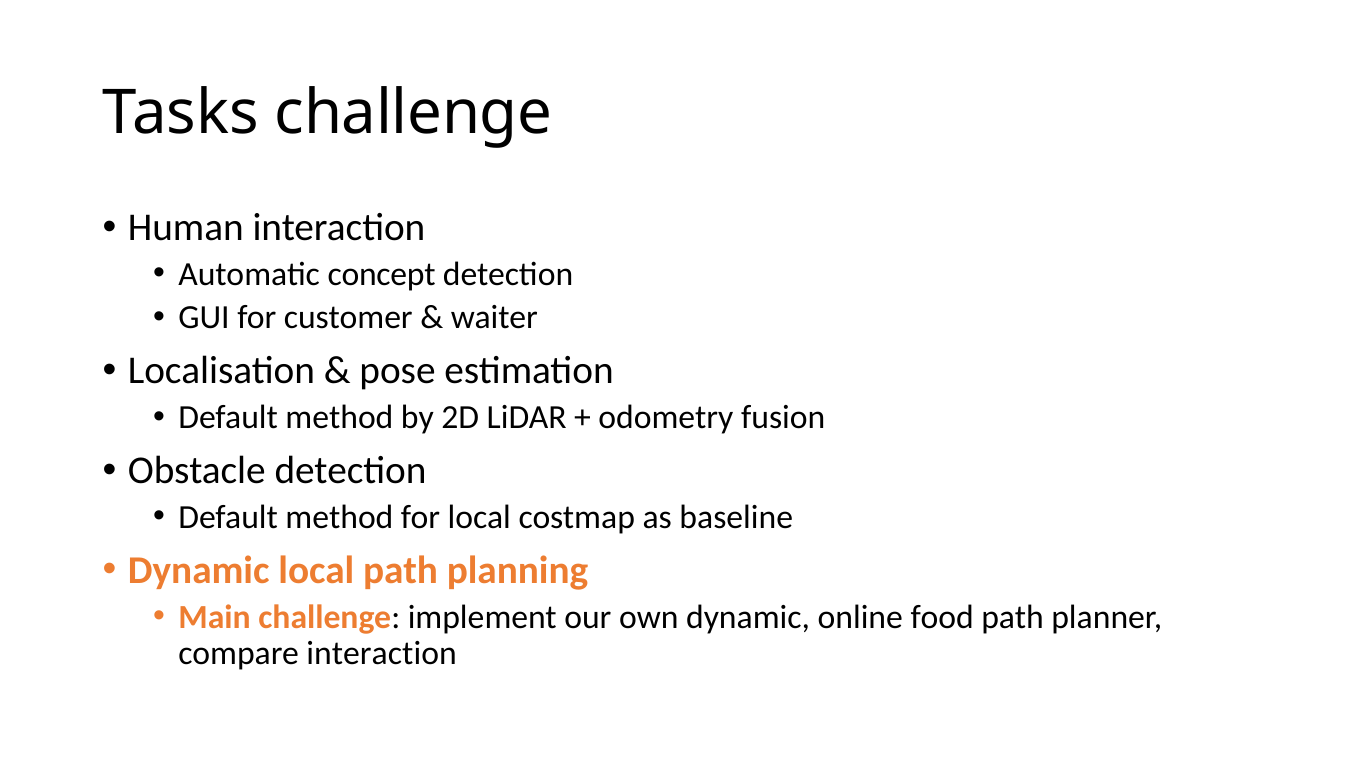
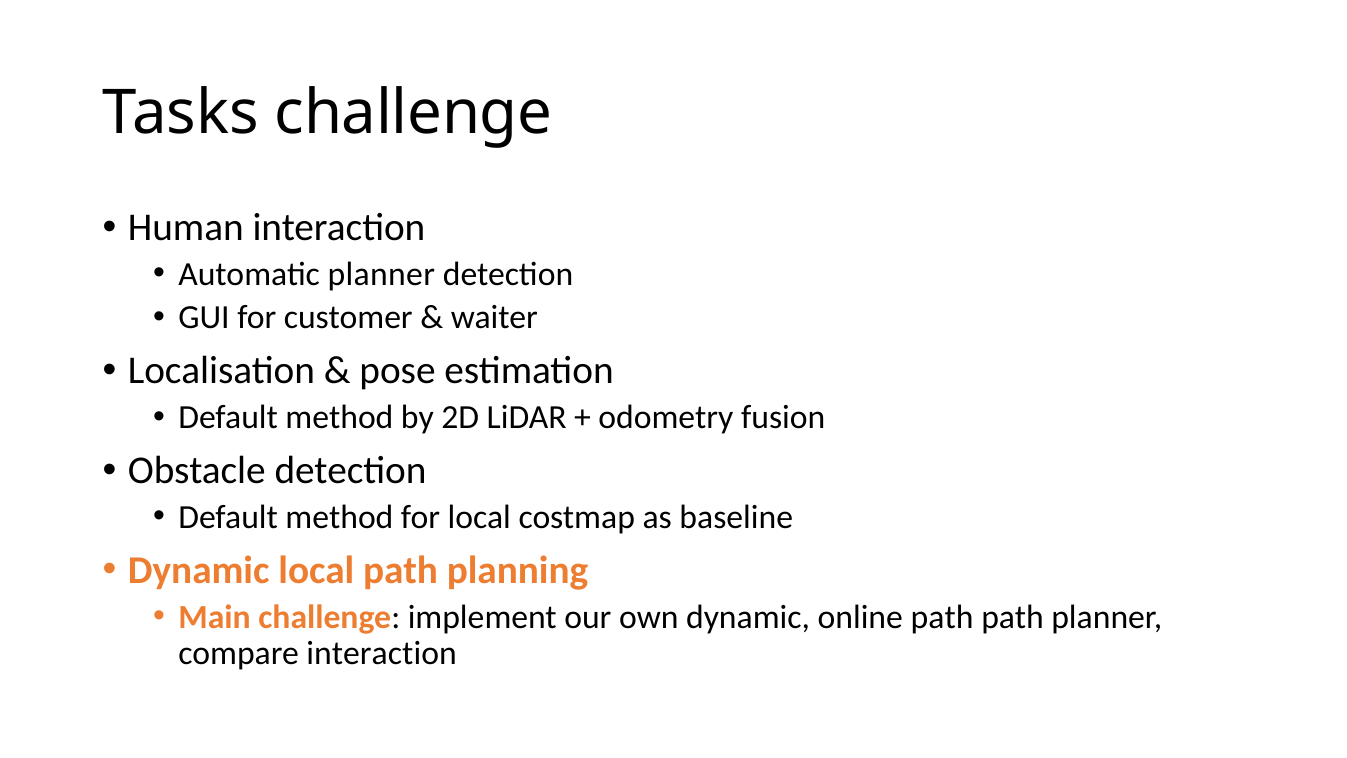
Automatic concept: concept -> planner (381, 274)
online food: food -> path (942, 617)
